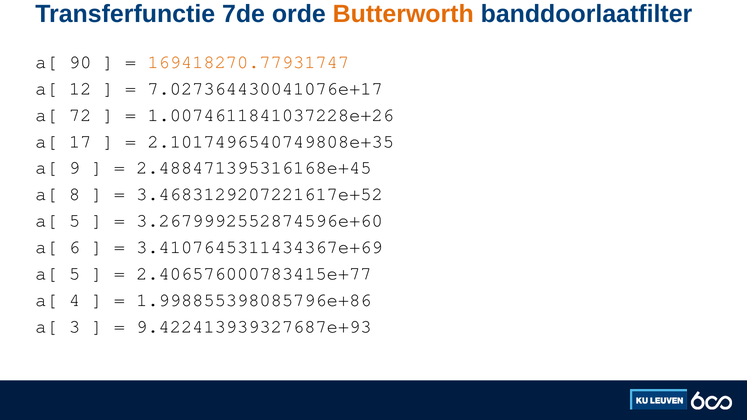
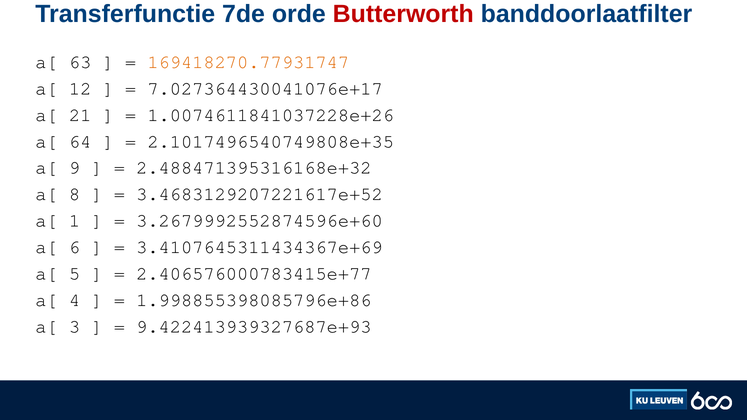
Butterworth colour: orange -> red (403, 14)
90: 90 -> 63 (80, 62)
72: 72 -> 21 (80, 115)
17: 17 -> 64 (80, 141)
2.488471395316168e+45: 2.488471395316168e+45 -> 2.488471395316168e+32 (254, 168)
5: 5 -> 1 (75, 221)
